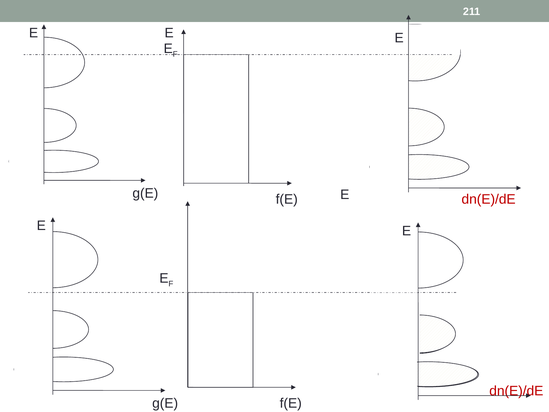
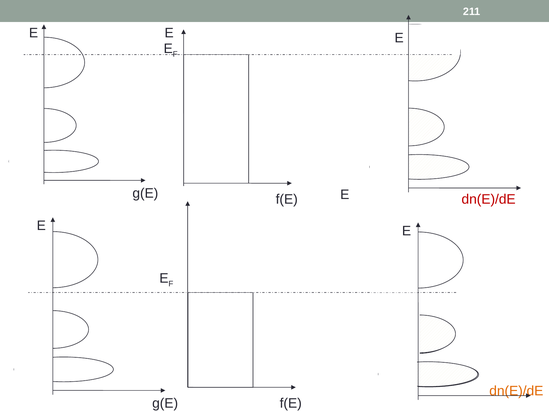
dn(E)/dE colour: red -> orange (516, 391)
